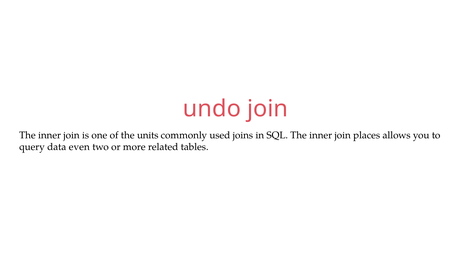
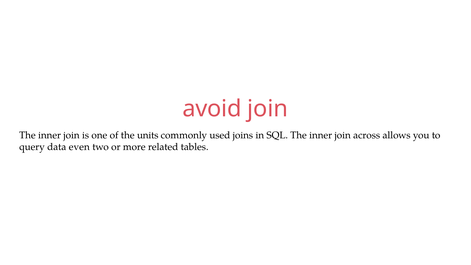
undo: undo -> avoid (212, 109)
places: places -> across (367, 135)
